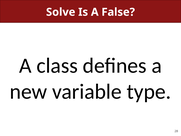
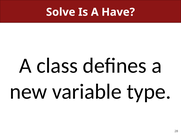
False: False -> Have (118, 12)
